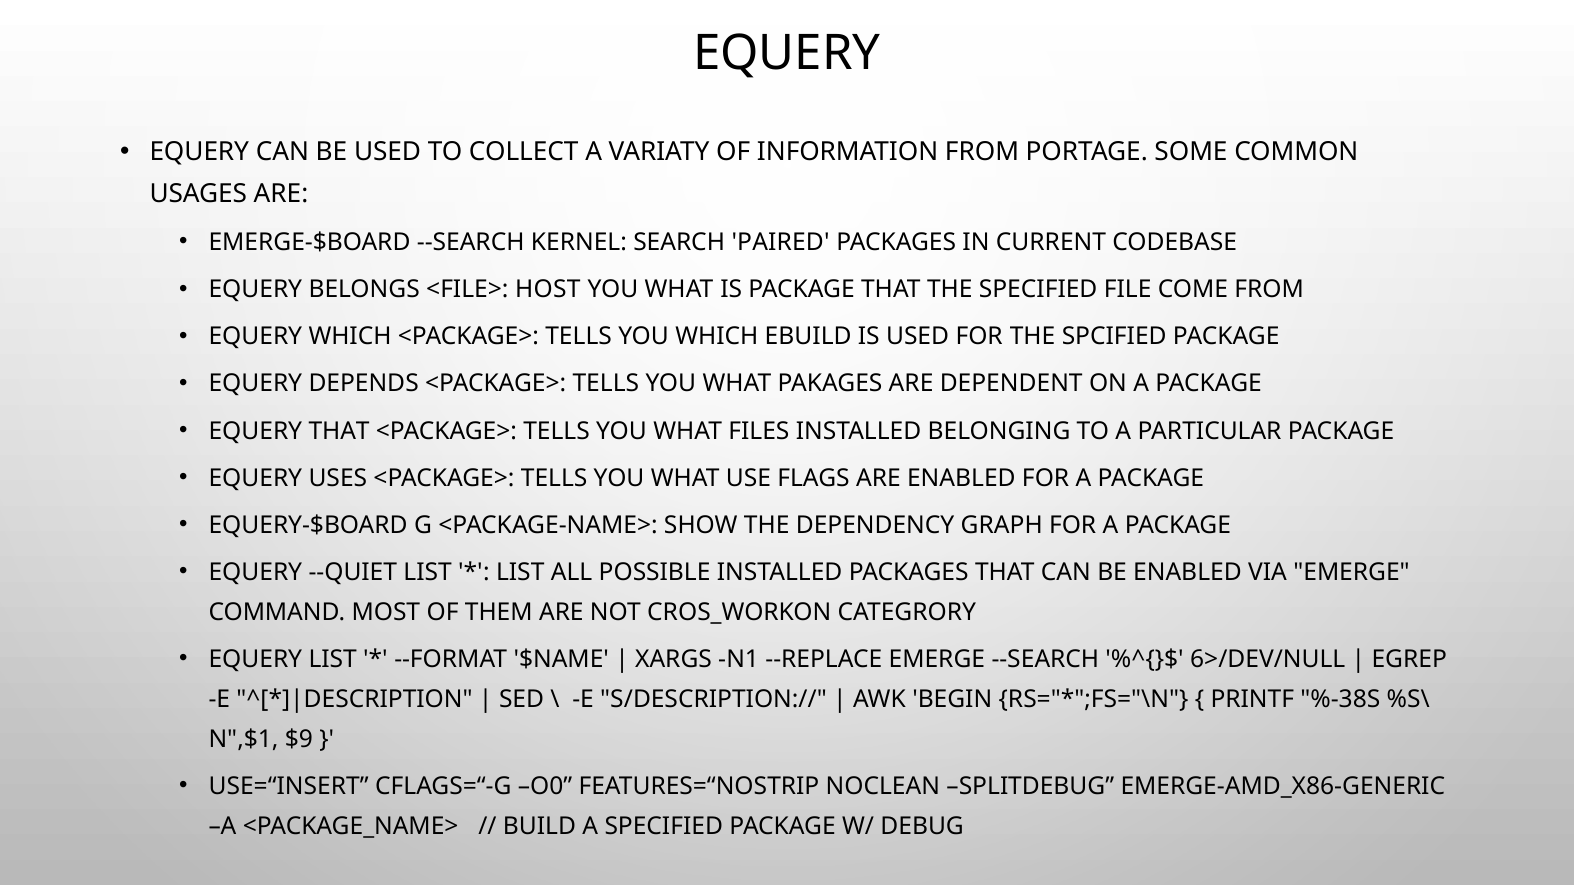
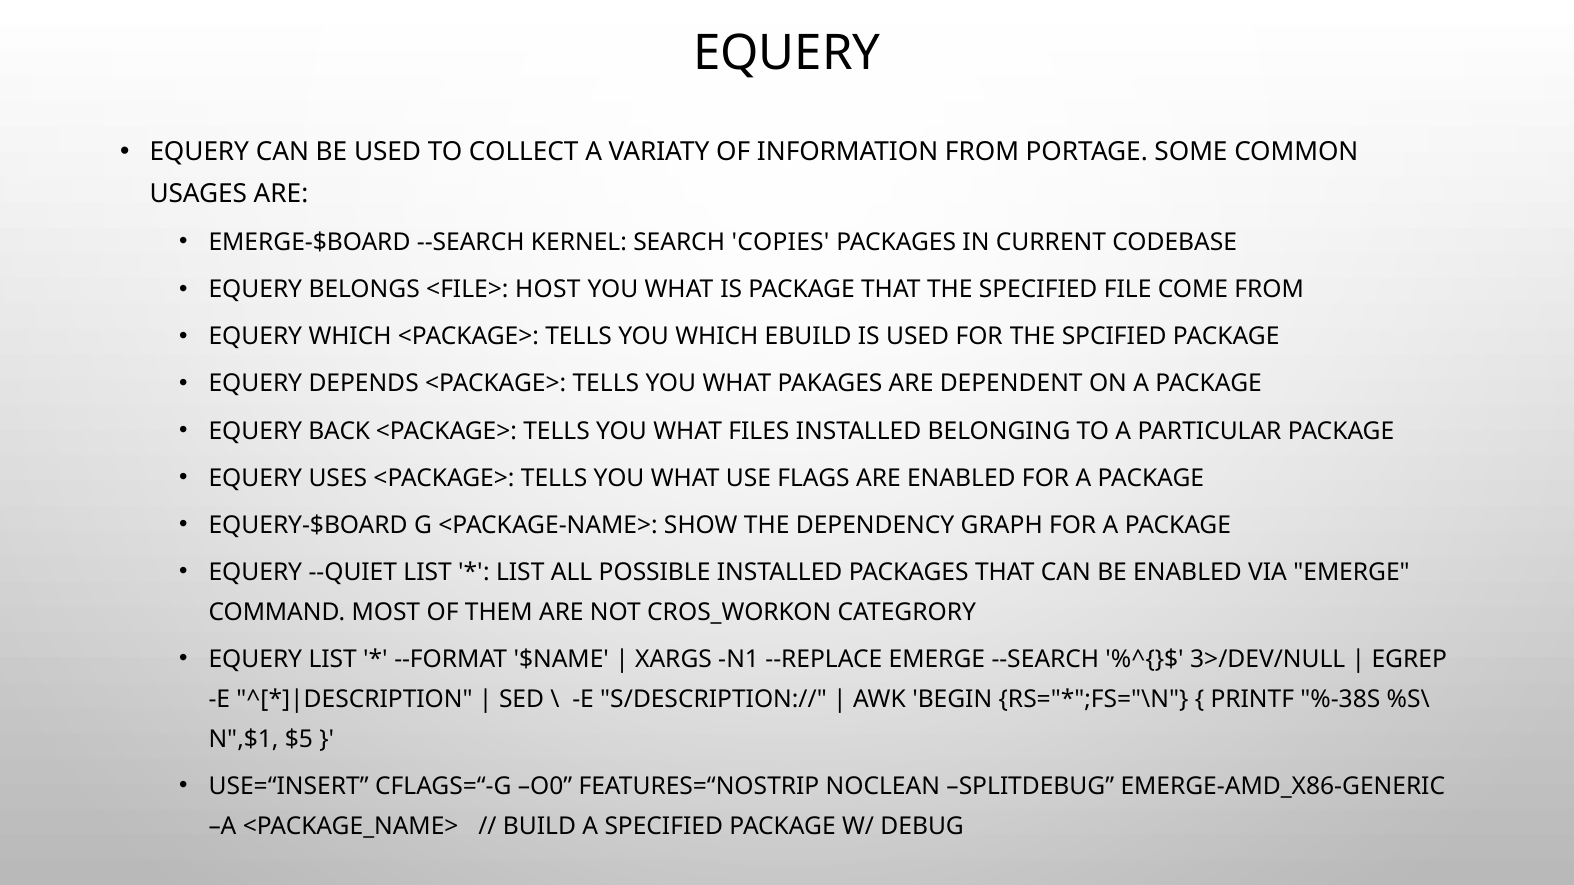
PAIRED: PAIRED -> COPIES (781, 242)
EQUERY THAT: THAT -> BACK (339, 431)
6>/DEV/NULL: 6>/DEV/NULL -> 3>/DEV/NULL (1268, 660)
$9: $9 -> $5 (299, 739)
